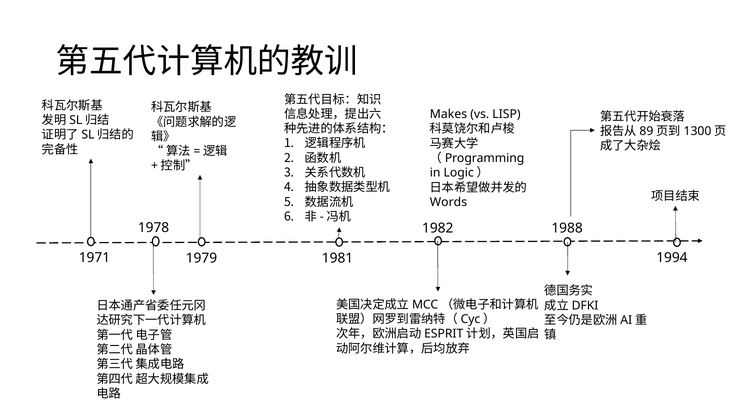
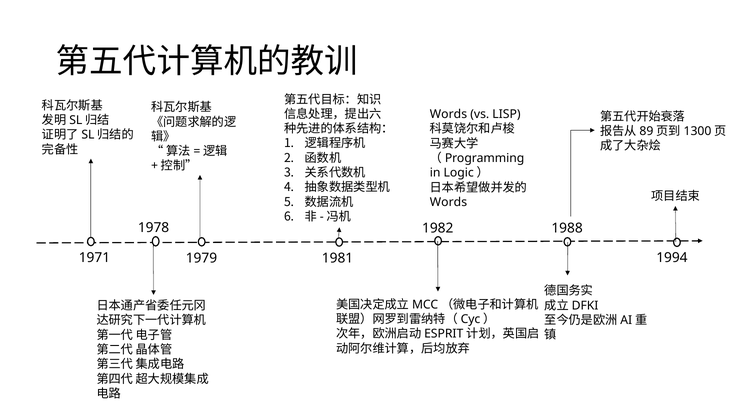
Makes: Makes -> Words (448, 114)
